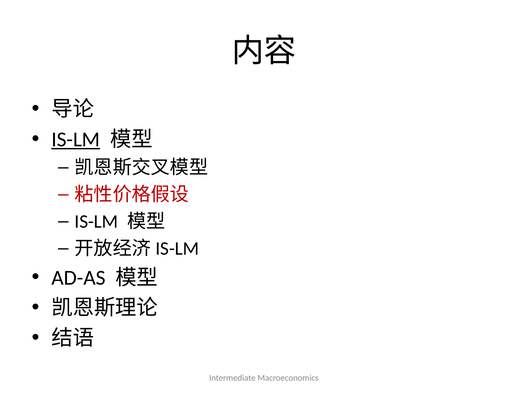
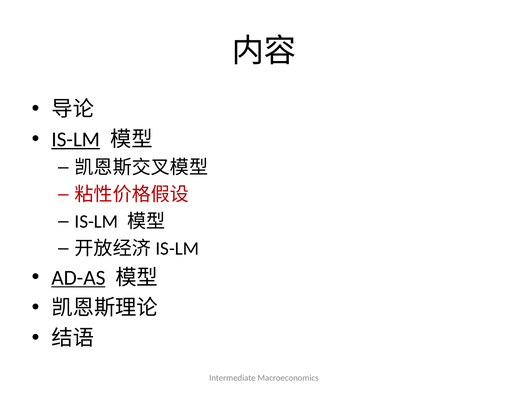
AD-AS underline: none -> present (78, 278)
